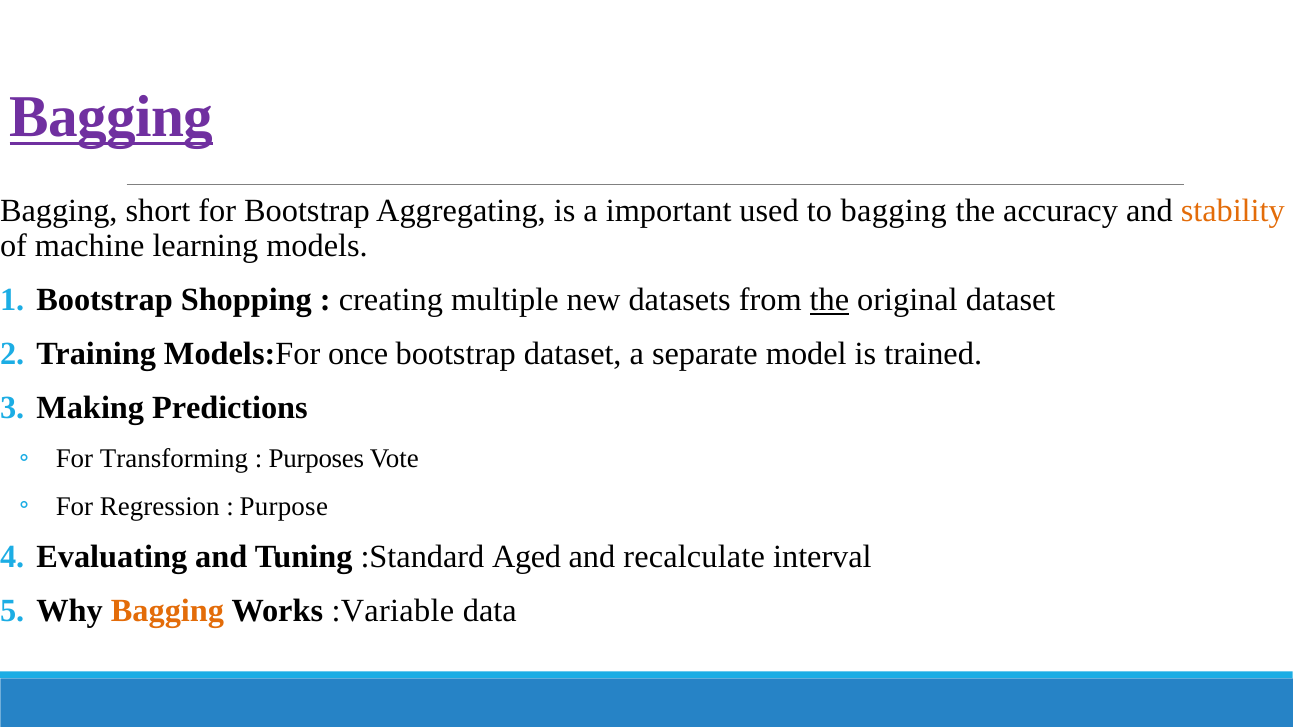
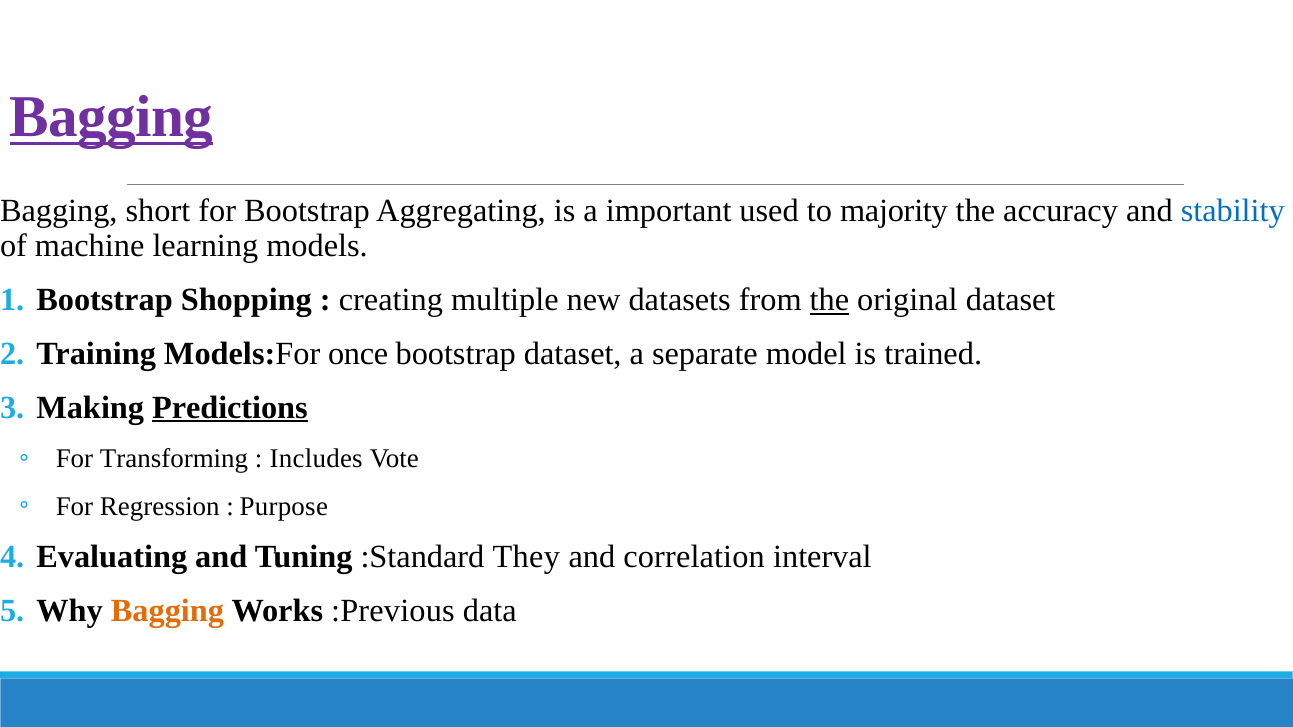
to bagging: bagging -> majority (894, 211)
stability colour: orange -> blue (1233, 211)
Predictions underline: none -> present (230, 408)
Purposes: Purposes -> Includes (316, 458)
Aged: Aged -> They (526, 557)
recalculate: recalculate -> correlation (694, 557)
:Variable: :Variable -> :Previous (393, 611)
